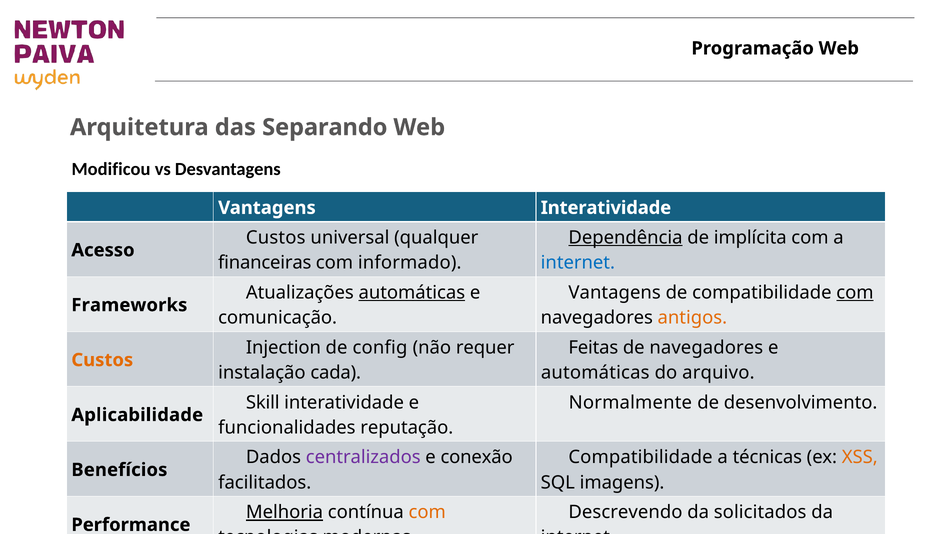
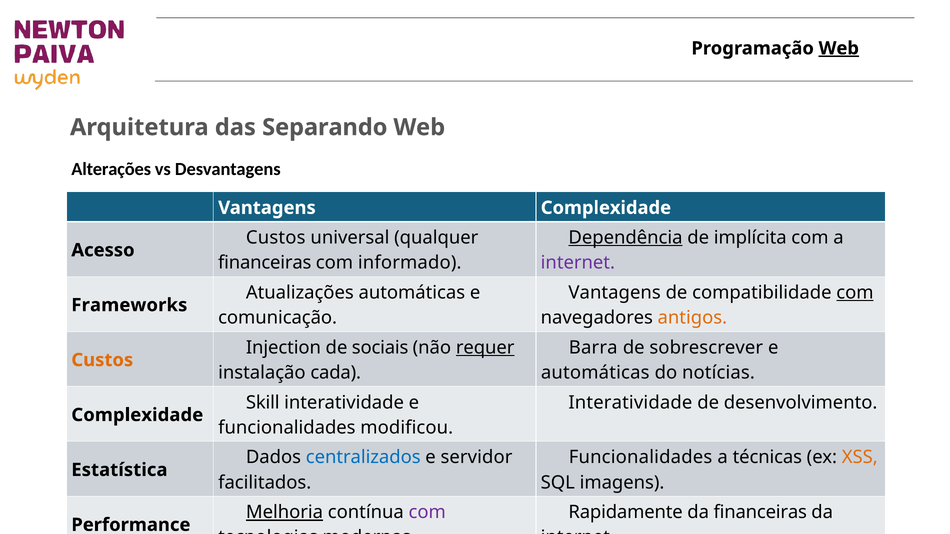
Web underline: none -> present (839, 48)
Modificou: Modificou -> Alterações (111, 169)
Vantagens Interatividade: Interatividade -> Complexidade (606, 208)
internet colour: blue -> purple (578, 263)
automáticas underline: present -> none (412, 293)
config: config -> sociais (380, 348)
requer underline: none -> present (485, 348)
Feitas: Feitas -> Barra (593, 348)
de navegadores: navegadores -> sobrescrever (706, 348)
arquivo: arquivo -> notícias (718, 373)
Normalmente: Normalmente -> Interatividade (630, 403)
Aplicabilidade: Aplicabilidade -> Complexidade (137, 415)
reputação: reputação -> modificou (407, 428)
centralizados colour: purple -> blue (363, 458)
conexão: conexão -> servidor (476, 458)
Compatibilidade: Compatibilidade -> Funcionalidades (641, 458)
Benefícios: Benefícios -> Estatística (119, 470)
com colour: orange -> purple (427, 513)
Descrevendo: Descrevendo -> Rapidamente (626, 513)
da solicitados: solicitados -> financeiras (760, 513)
